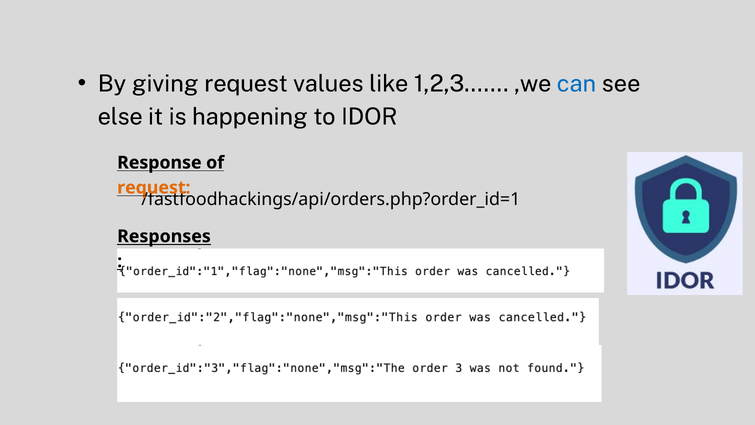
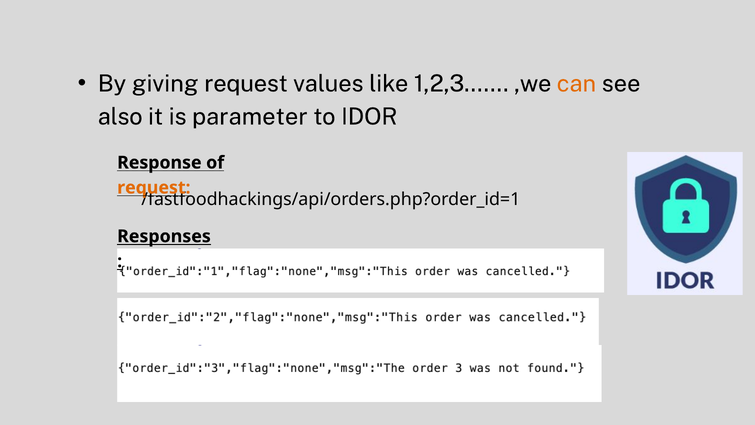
can colour: blue -> orange (576, 84)
else: else -> also (120, 117)
happening: happening -> parameter (250, 117)
